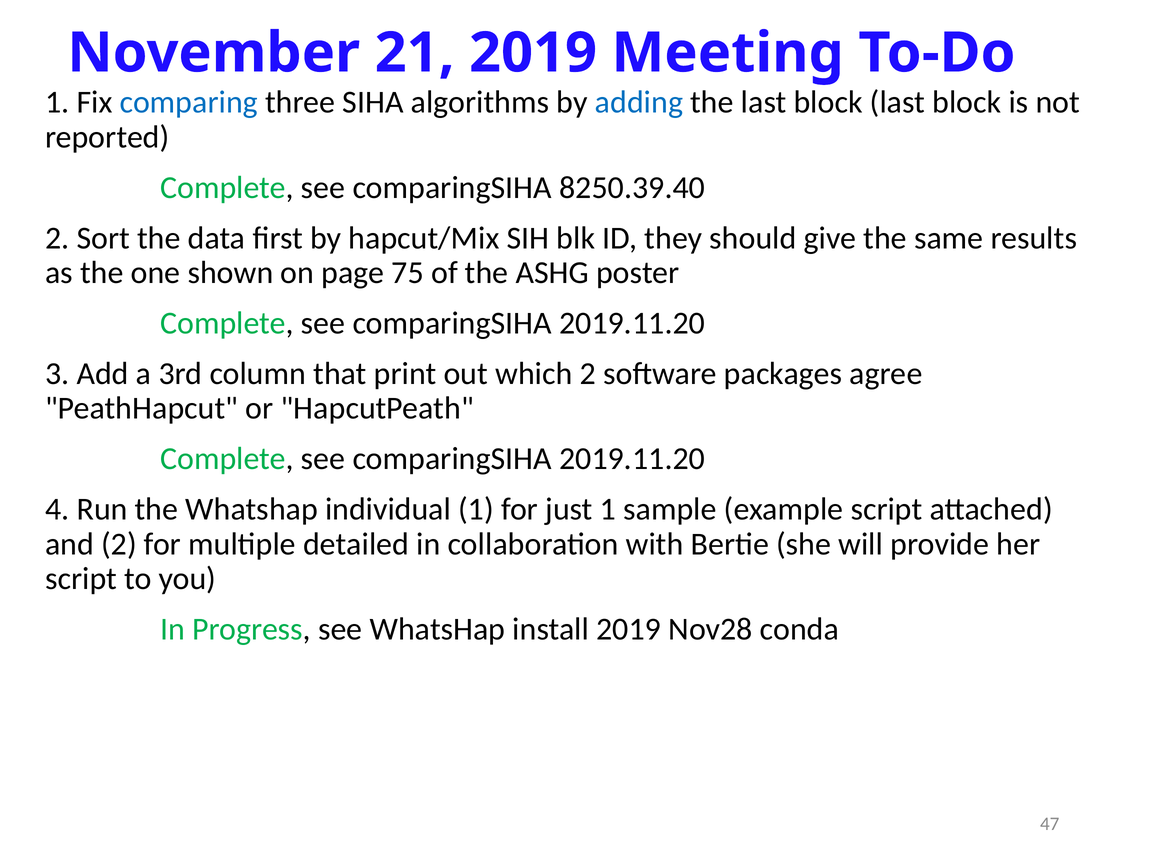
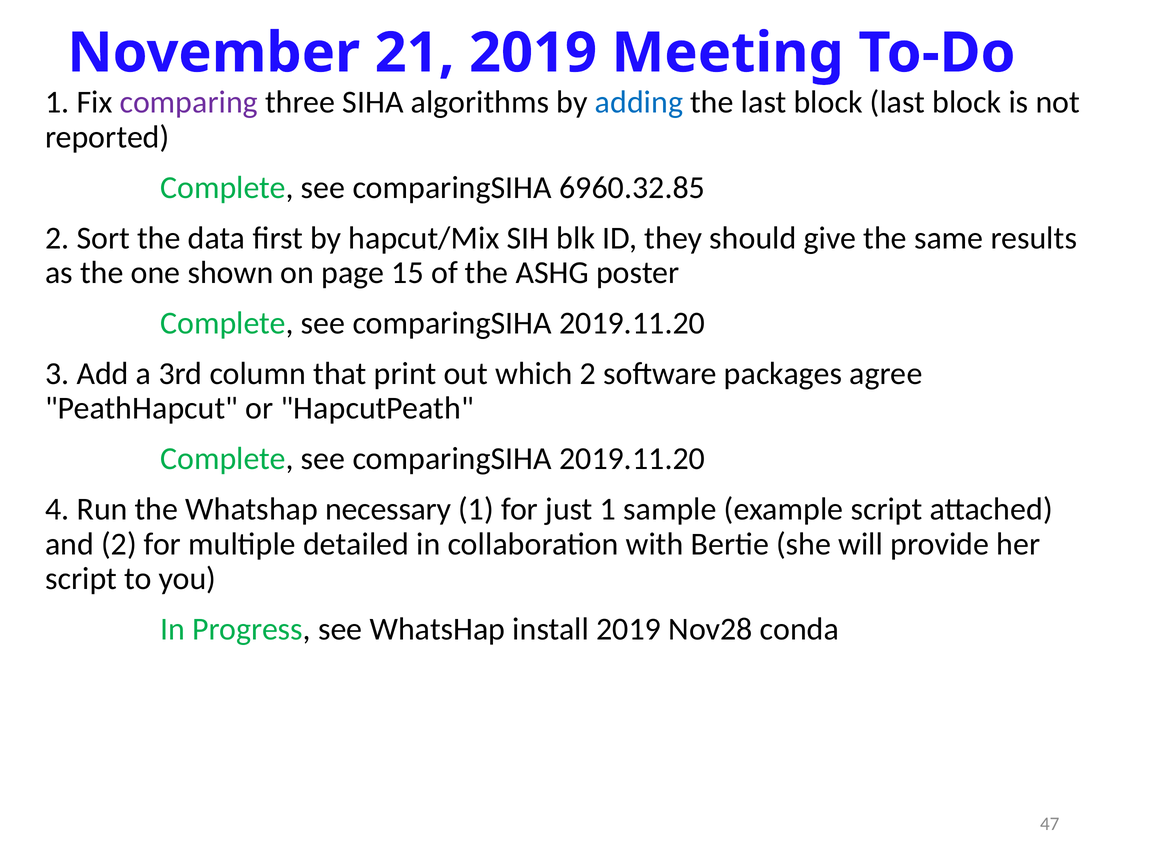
comparing colour: blue -> purple (189, 102)
8250.39.40: 8250.39.40 -> 6960.32.85 (632, 187)
75: 75 -> 15 (408, 272)
individual: individual -> necessary (388, 509)
